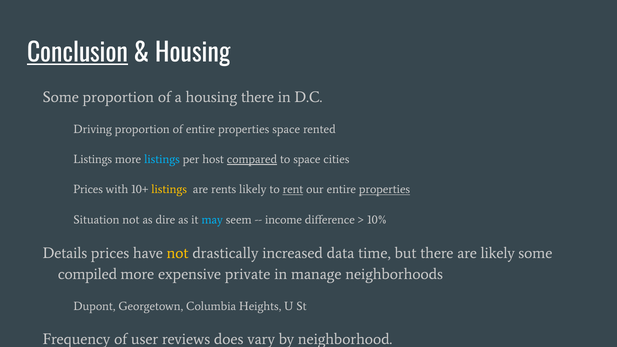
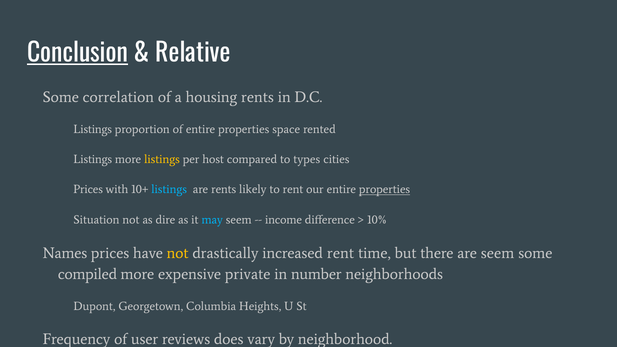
Housing: Housing -> Relative (193, 53)
Some proportion: proportion -> correlation (118, 97)
housing there: there -> rents (257, 97)
Driving: Driving -> Listings (93, 129)
listings colour: light blue -> yellow (162, 159)
compared underline: present -> none (252, 159)
to space: space -> types (307, 159)
listings colour: yellow -> light blue (169, 190)
rent underline: present -> none (293, 190)
Details: Details -> Names (65, 253)
increased data: data -> rent (340, 253)
are likely: likely -> seem (498, 253)
manage: manage -> number (316, 274)
